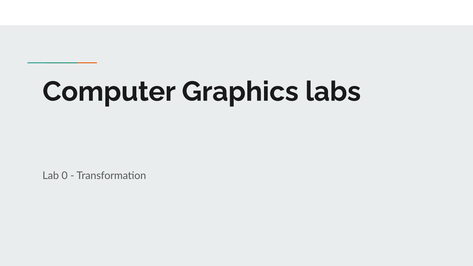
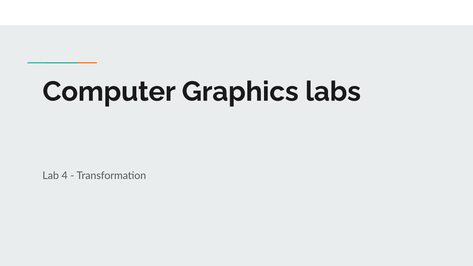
0: 0 -> 4 (65, 176)
